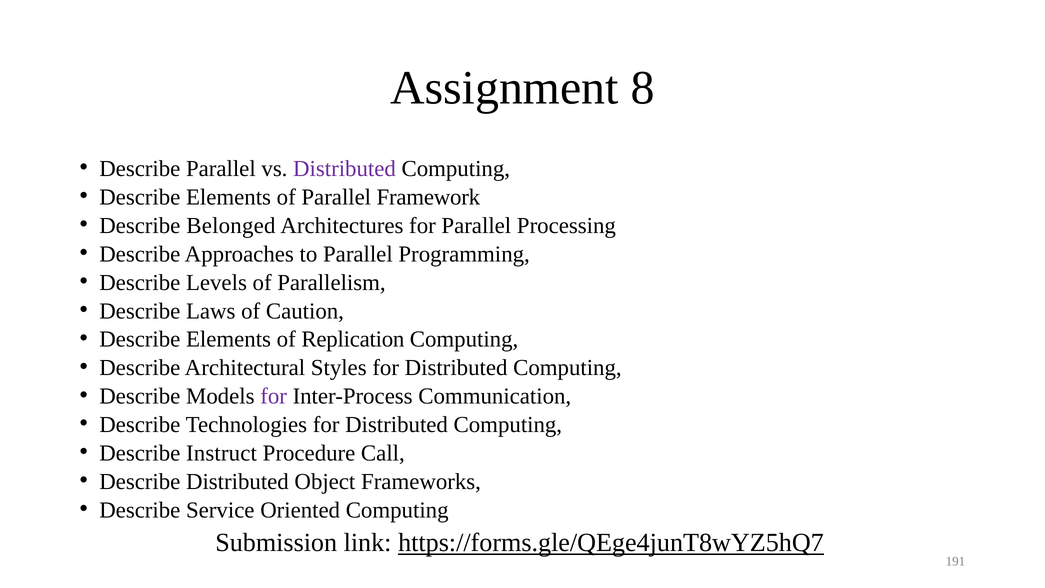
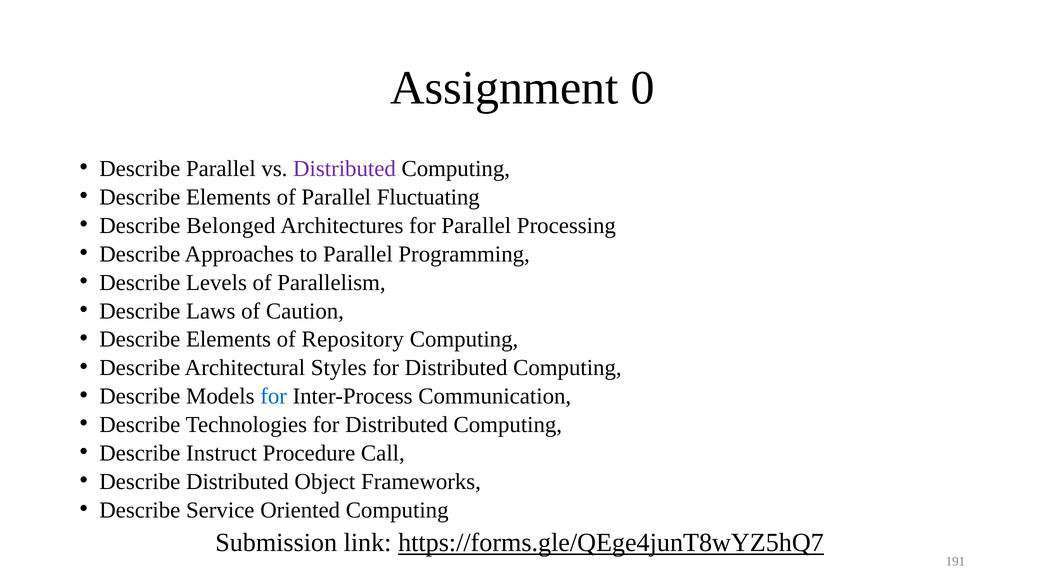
8: 8 -> 0 (643, 88)
Framework: Framework -> Fluctuating (428, 197)
Replication: Replication -> Repository (353, 339)
for colour: purple -> blue (274, 396)
